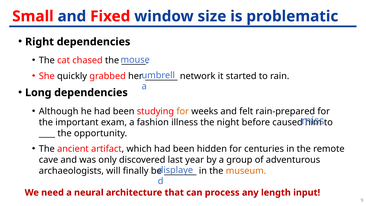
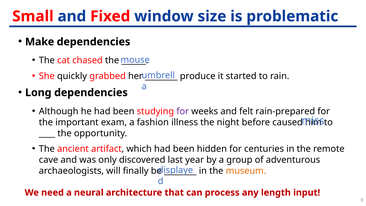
Right: Right -> Make (40, 42)
network: network -> produce (198, 76)
for colour: orange -> purple (183, 111)
